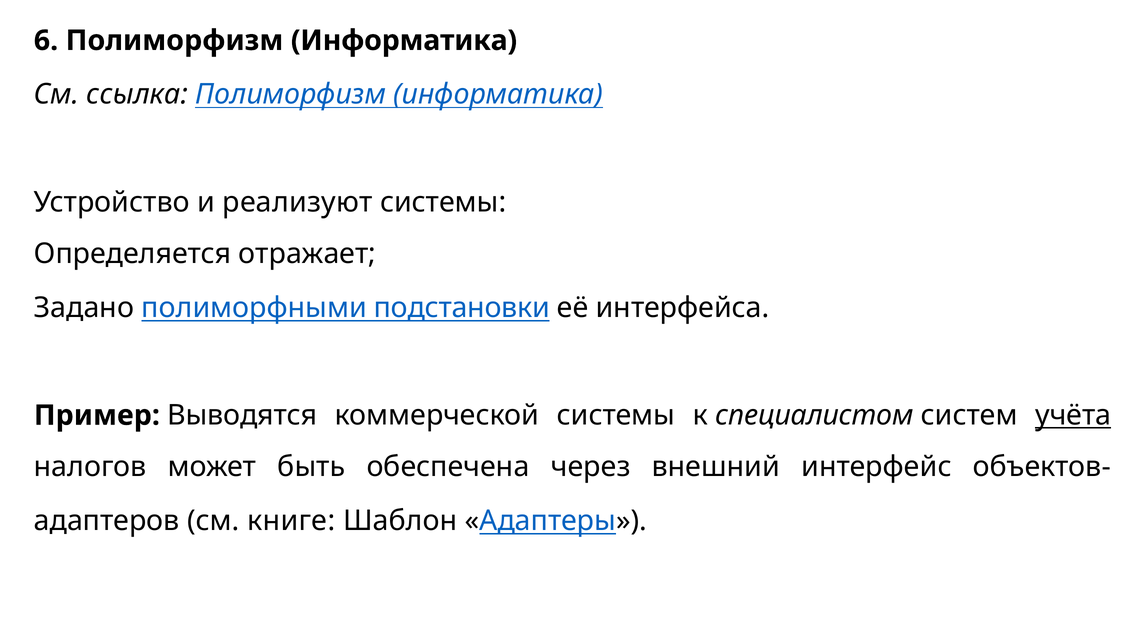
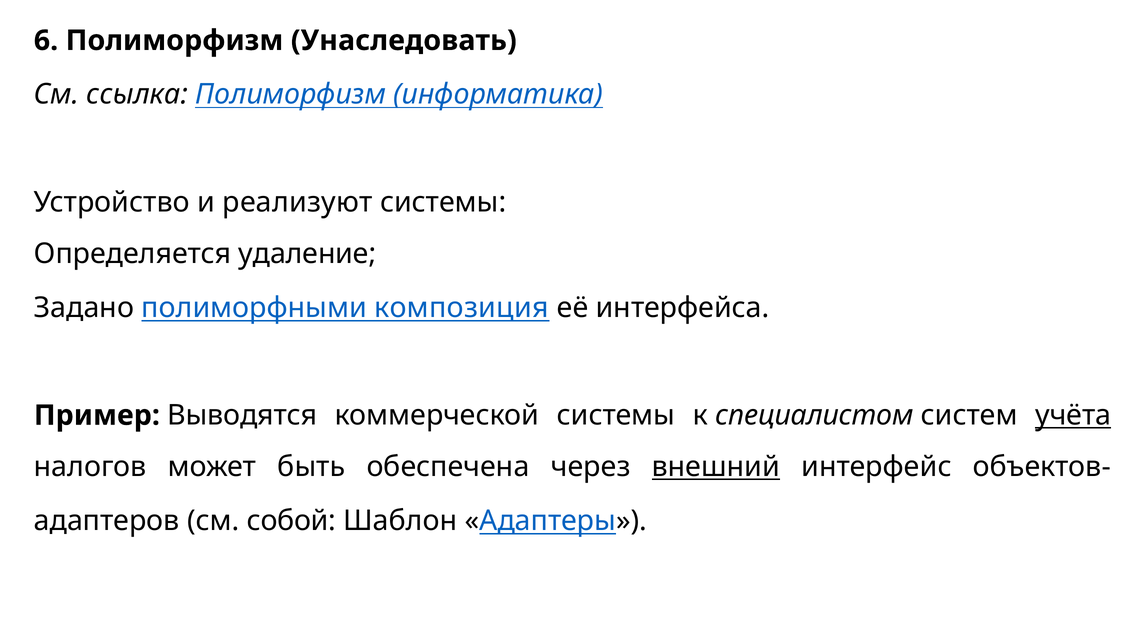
6 Полиморфизм Информатика: Информатика -> Унаследовать (404, 41)
отражает: отражает -> удаление (307, 254)
подстановки: подстановки -> композиция (462, 308)
внешний underline: none -> present (716, 467)
книге: книге -> собой (292, 521)
